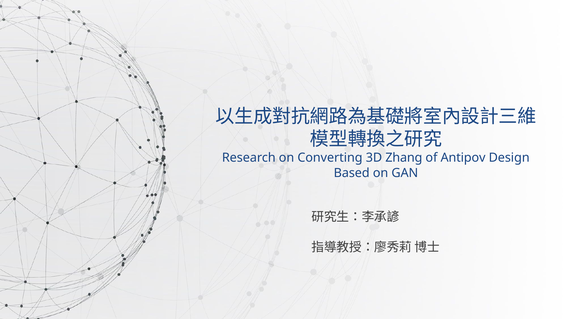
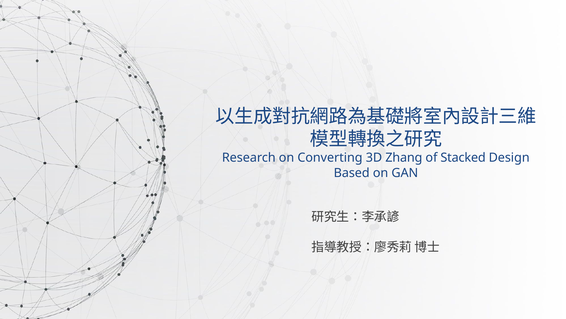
Antipov: Antipov -> Stacked (463, 157)
